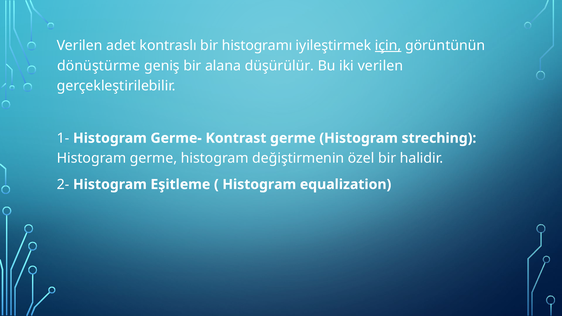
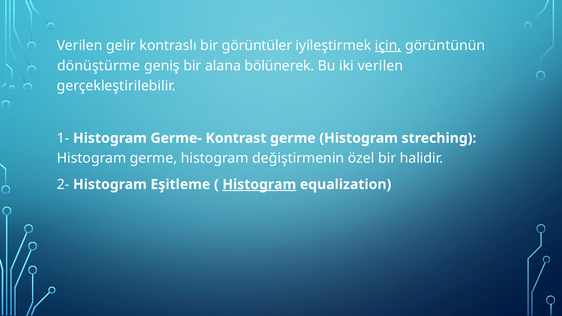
adet: adet -> gelir (121, 46)
histogramı: histogramı -> görüntüler (257, 46)
düşürülür: düşürülür -> bölünerek (279, 66)
Histogram underline: none -> present (259, 185)
